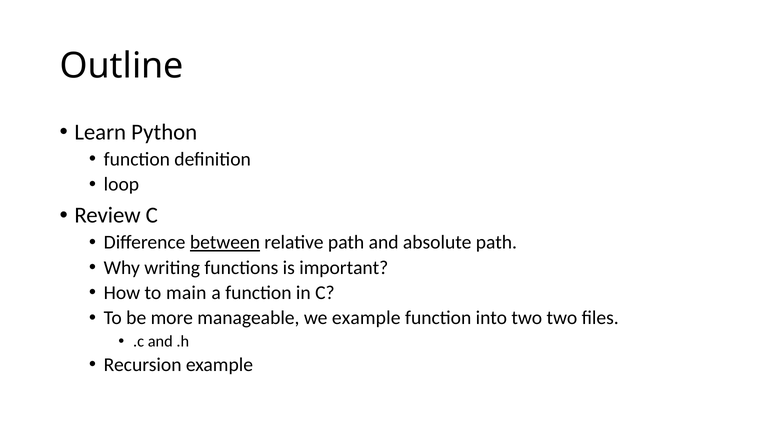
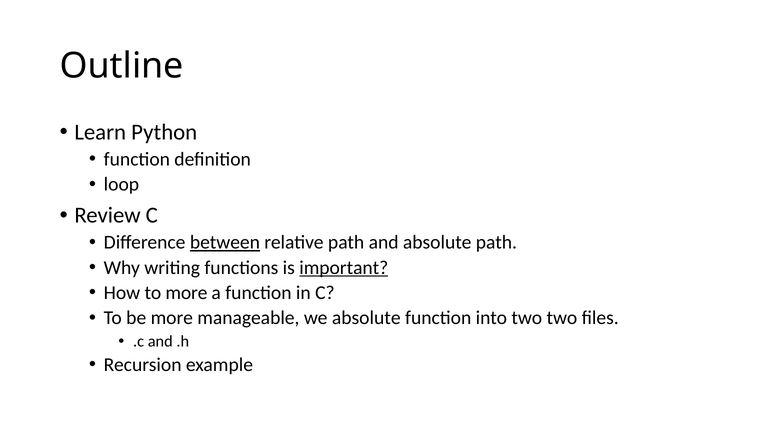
important underline: none -> present (344, 268)
to main: main -> more (186, 293)
we example: example -> absolute (366, 318)
